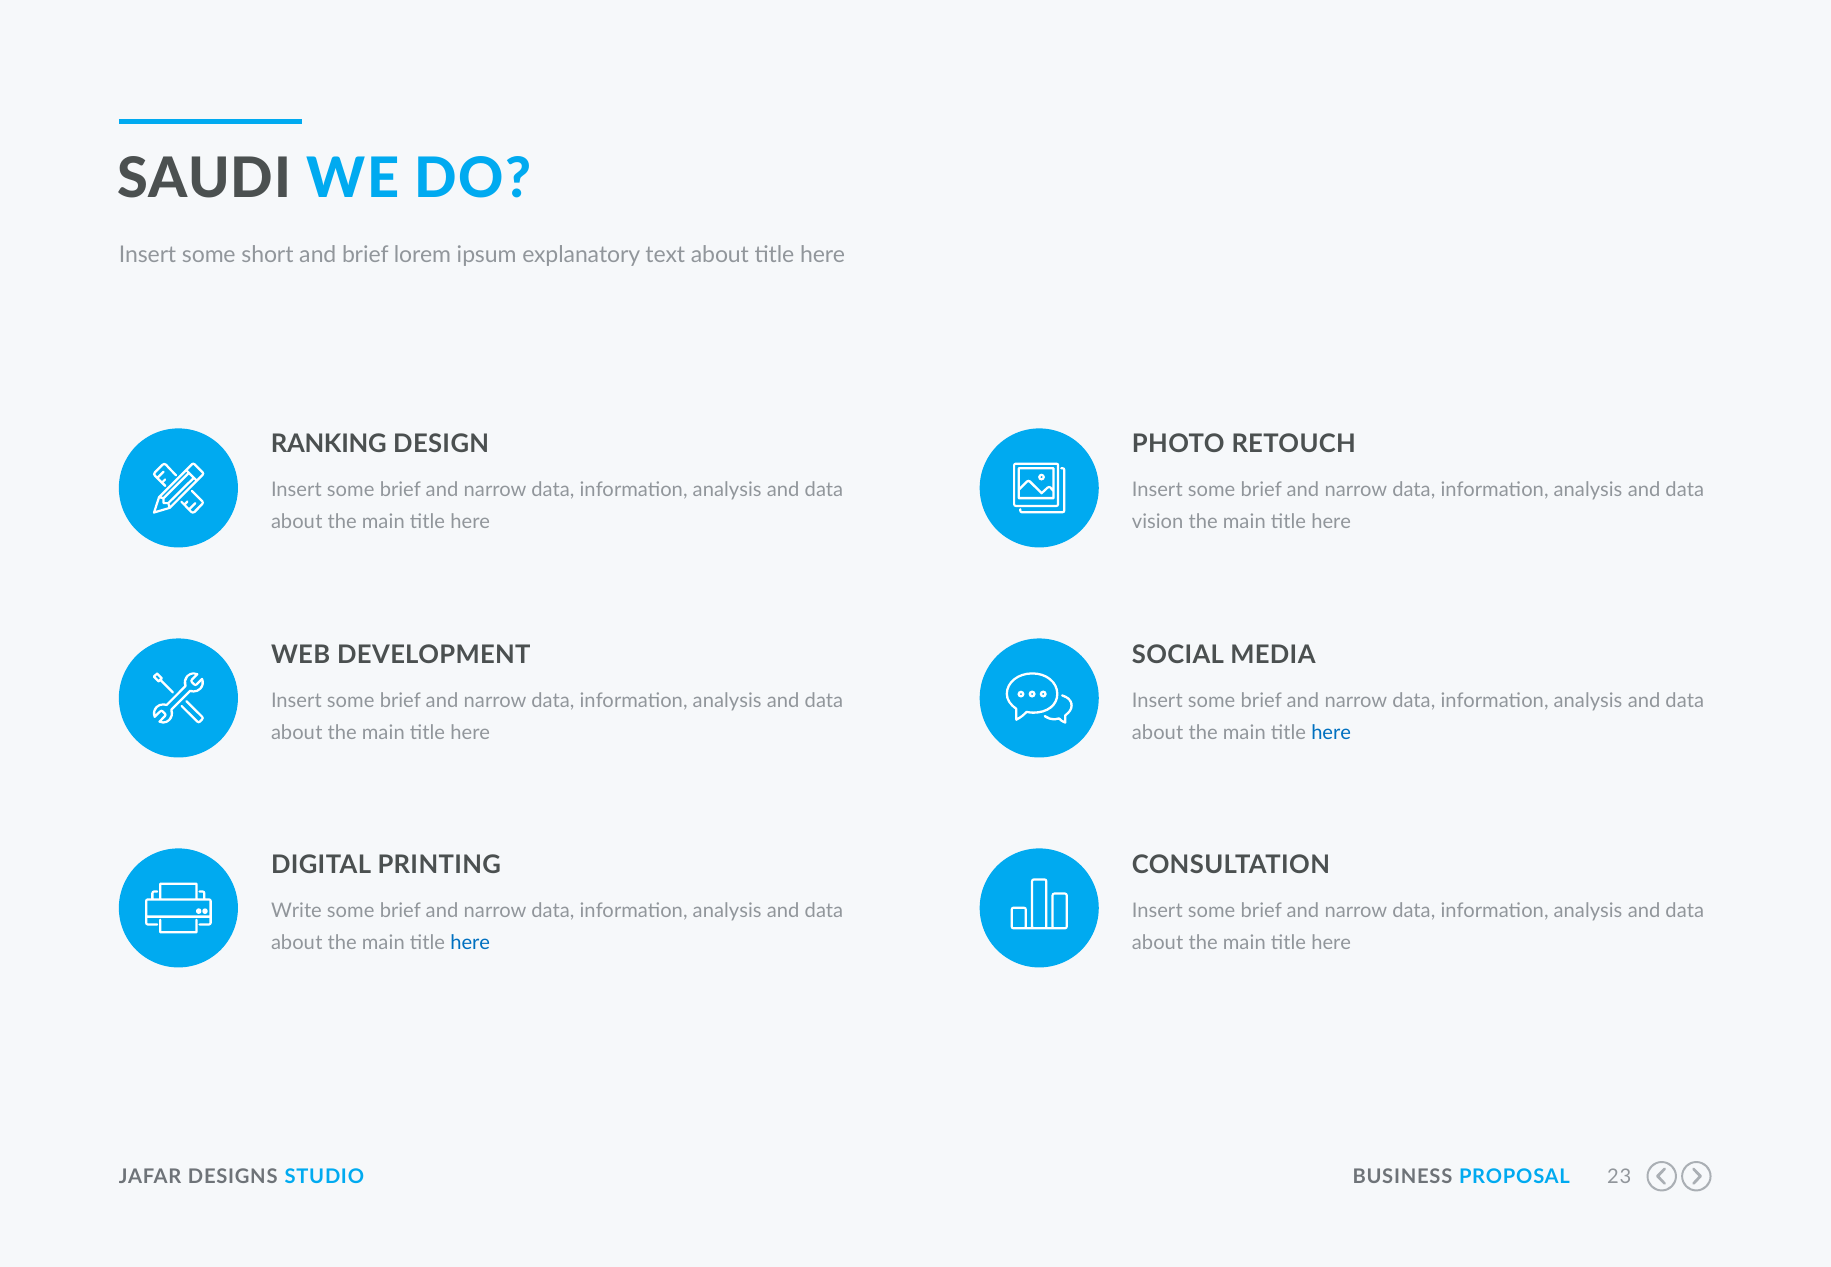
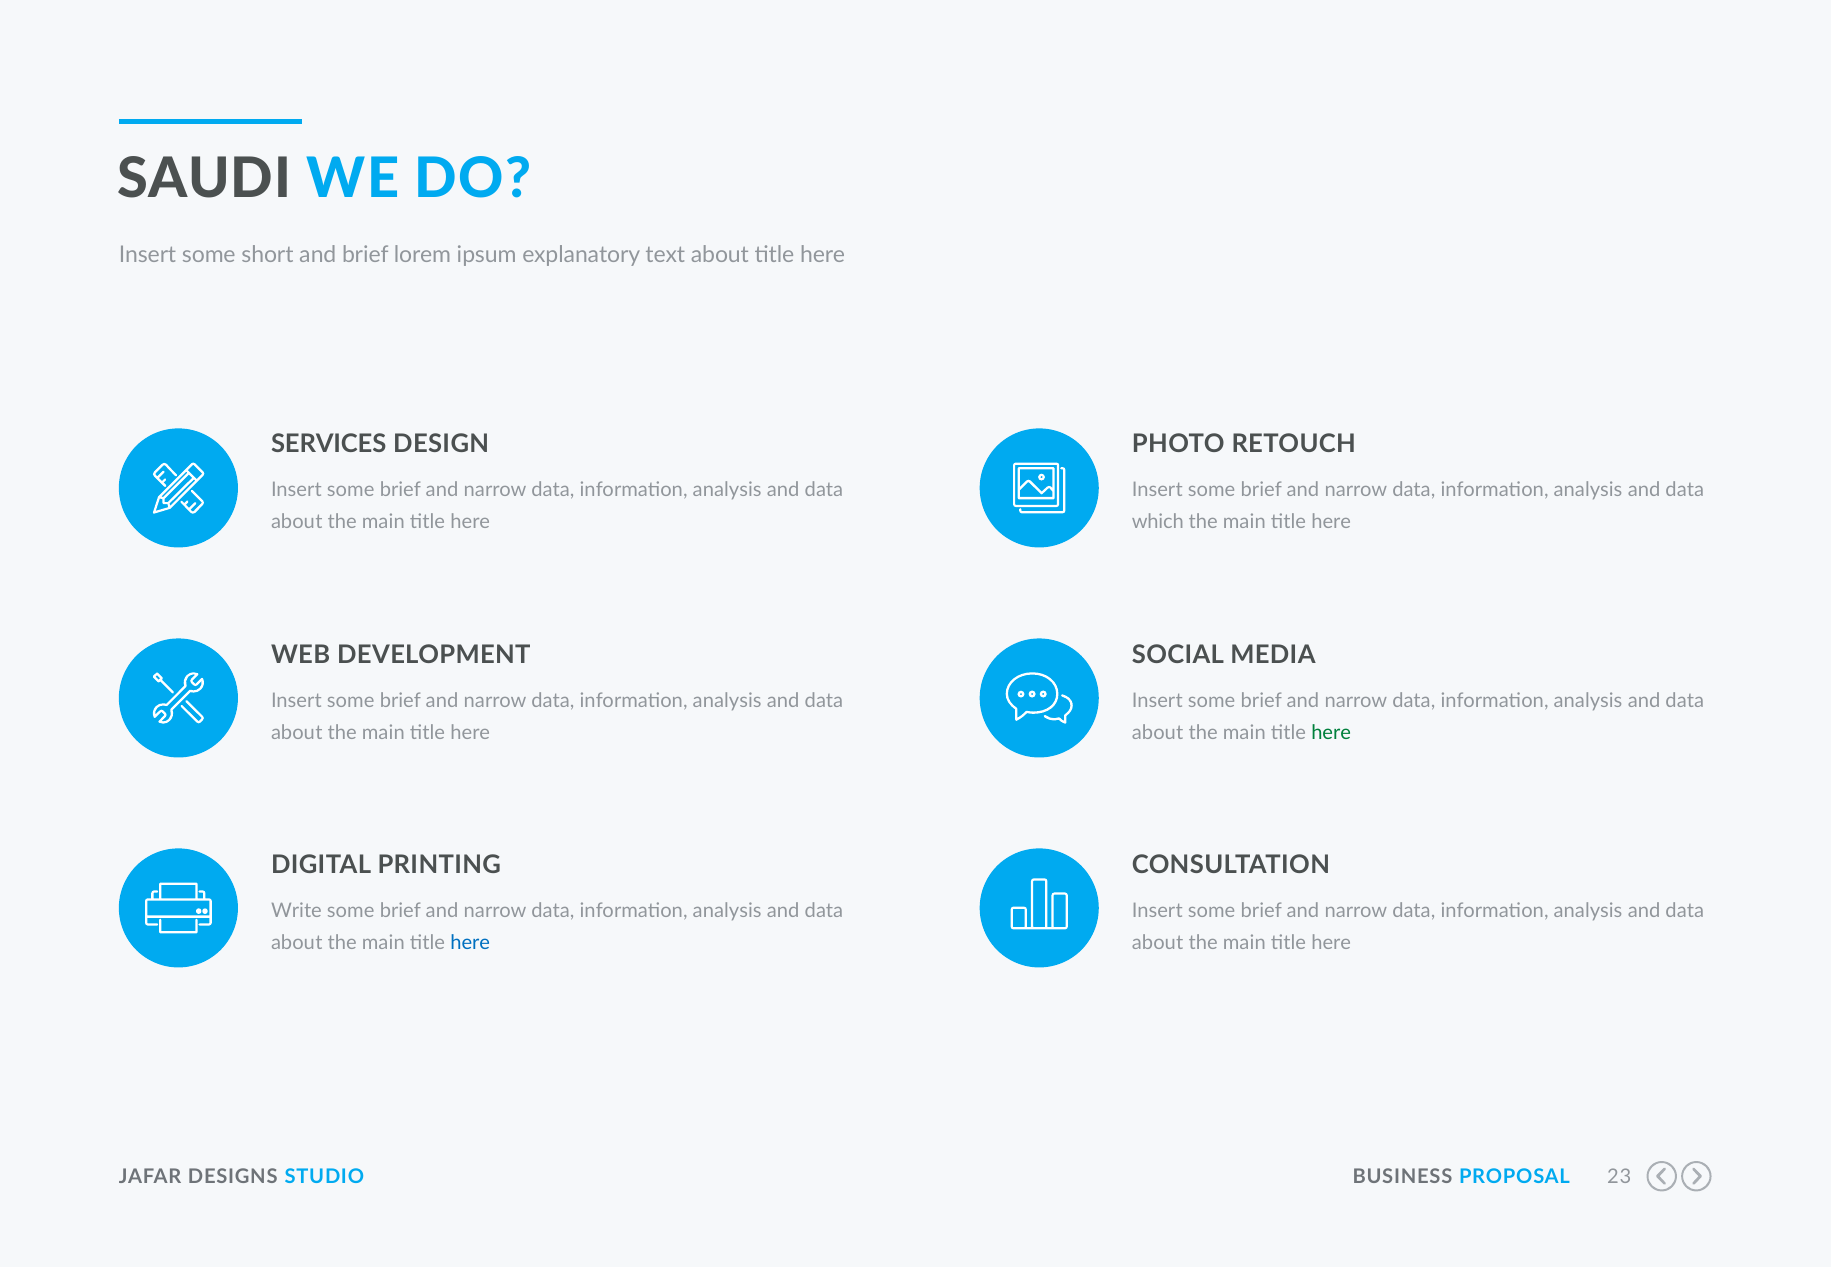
RANKING: RANKING -> SERVICES (329, 445)
vision: vision -> which (1158, 522)
here colour: blue -> green (1331, 733)
